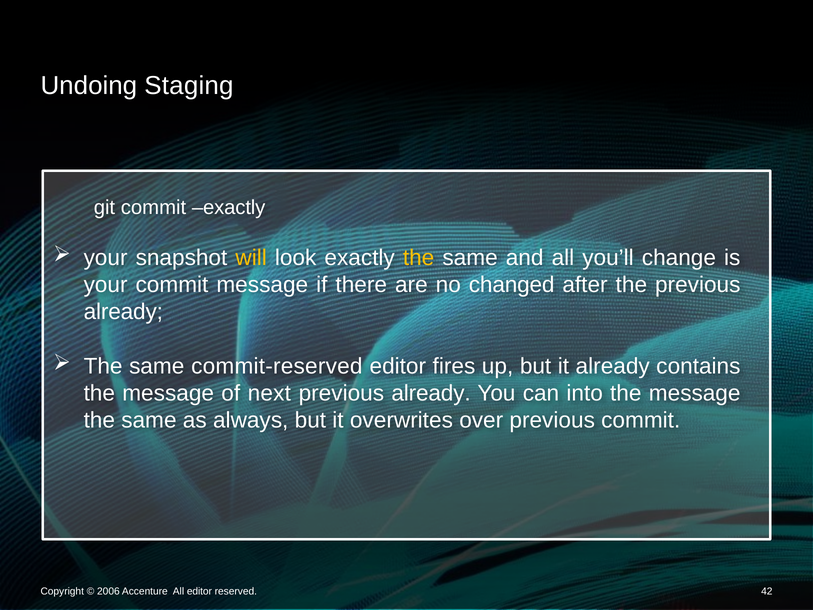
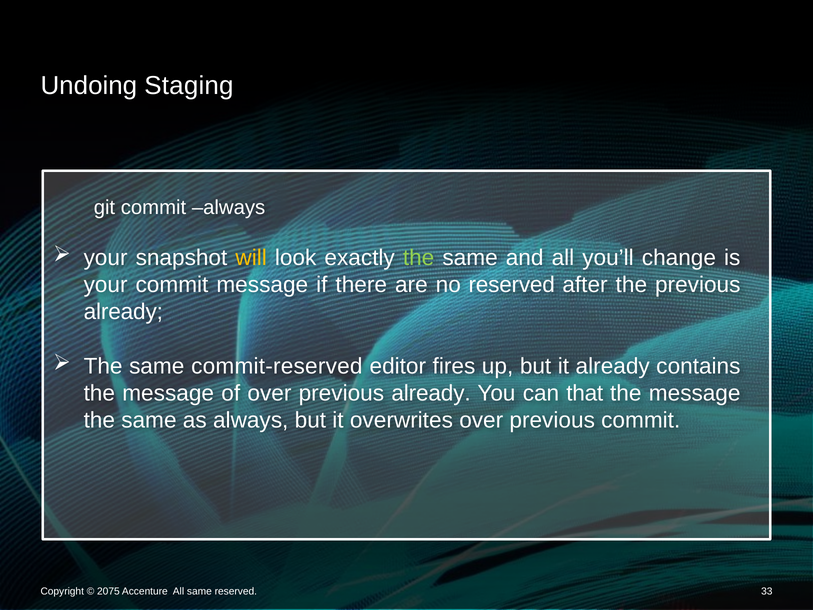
commit exactly: exactly -> always (229, 207)
the colour: yellow -> light green (419, 258)
no changed: changed -> reserved (512, 285)
of next: next -> over (269, 393)
into: into -> that (585, 393)
2006: 2006 -> 2075 (108, 591)
All editor: editor -> same (199, 591)
42: 42 -> 33 (767, 591)
